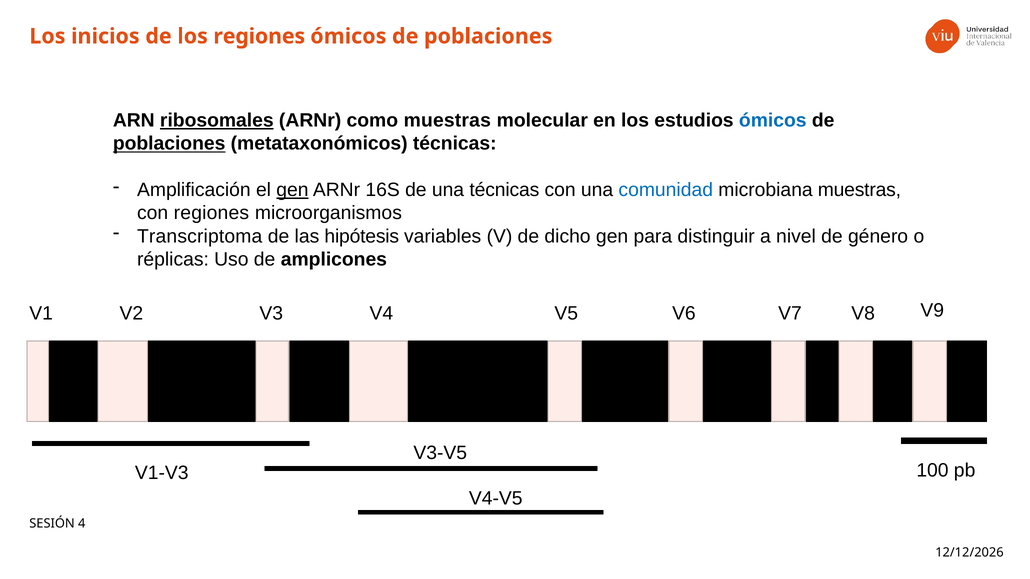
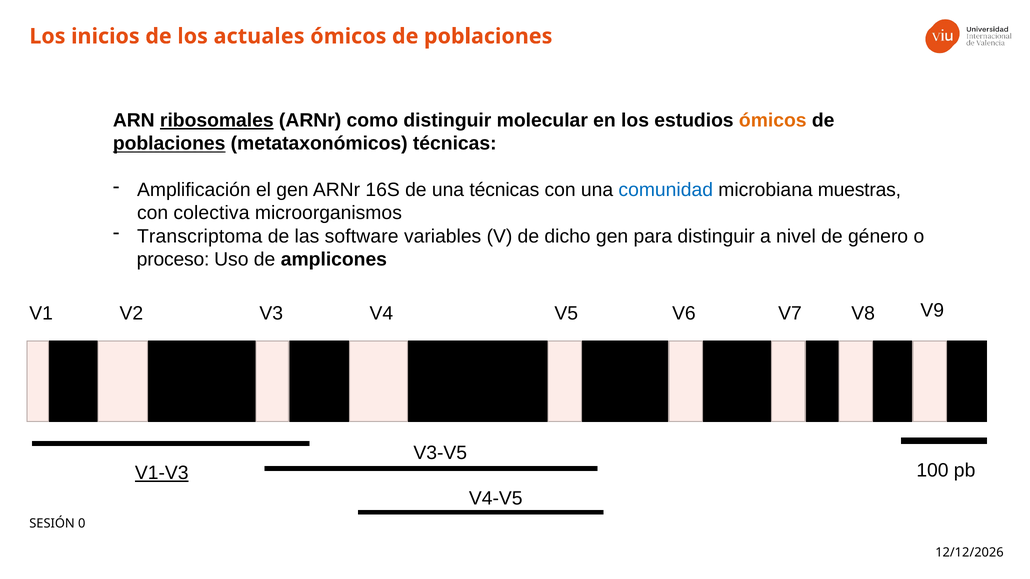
los regiones: regiones -> actuales (259, 36)
como muestras: muestras -> distinguir (447, 121)
ómicos colour: blue -> orange (773, 121)
gen underline: present -> none (292, 190)
con regiones: regiones -> colectiva (211, 213)
hipótesis: hipótesis -> software (362, 236)
réplicas: réplicas -> proceso (173, 260)
V1-V3 underline: none -> present (162, 473)
4: 4 -> 0 (82, 524)
